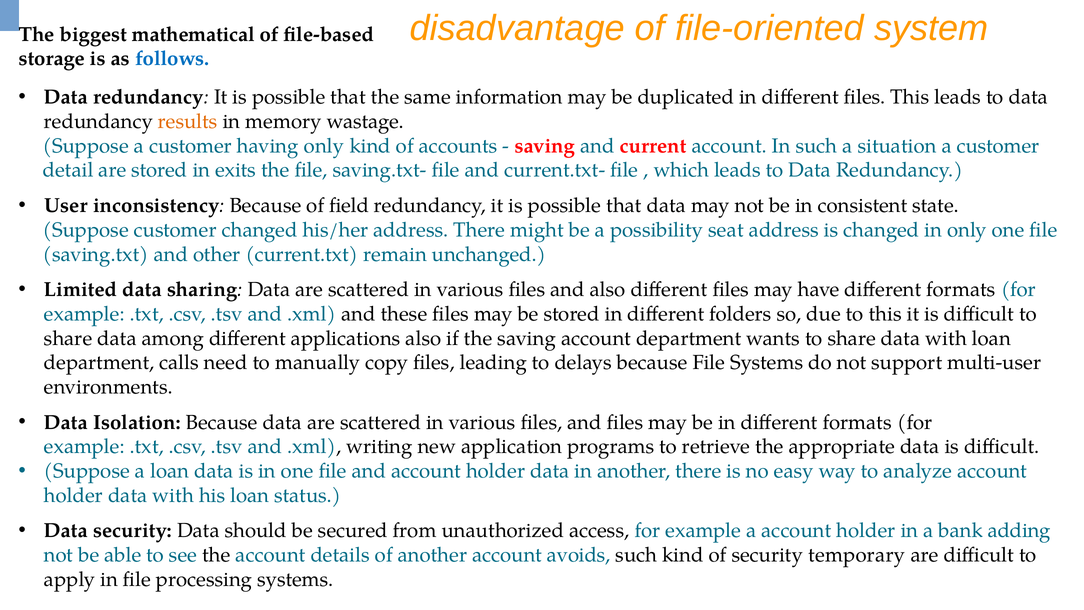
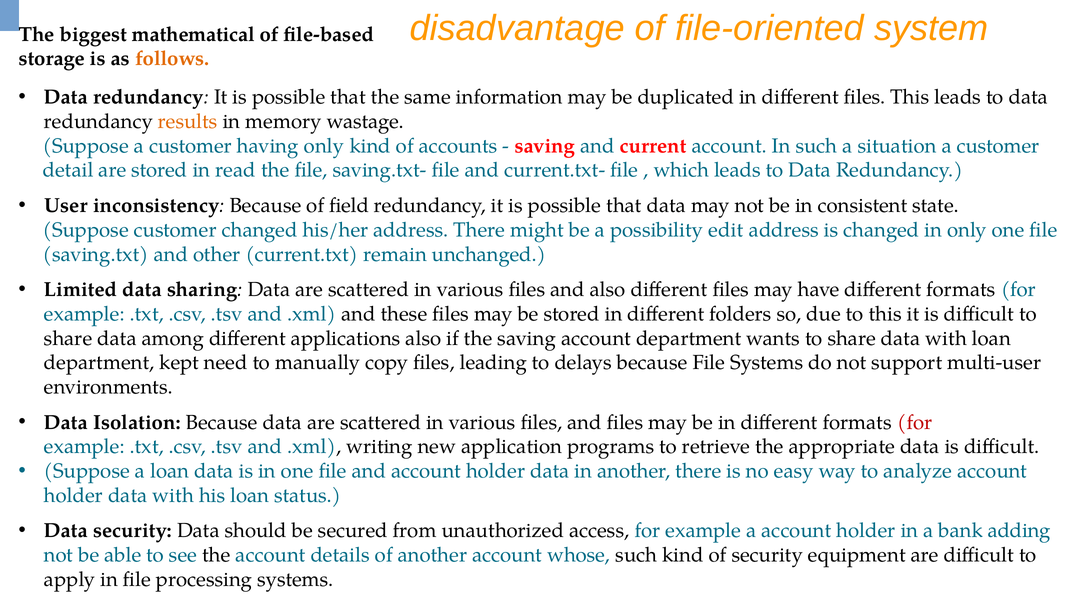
follows colour: blue -> orange (172, 59)
exits: exits -> read (236, 170)
seat: seat -> edit (726, 230)
calls: calls -> kept (179, 363)
for colour: black -> red (915, 422)
avoids: avoids -> whose (579, 555)
temporary: temporary -> equipment (857, 555)
